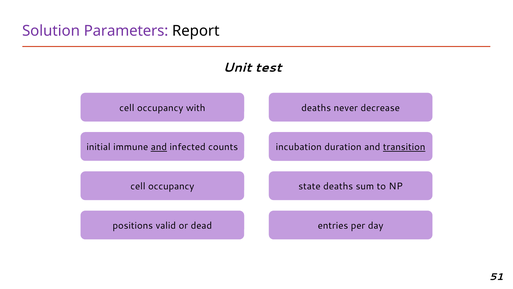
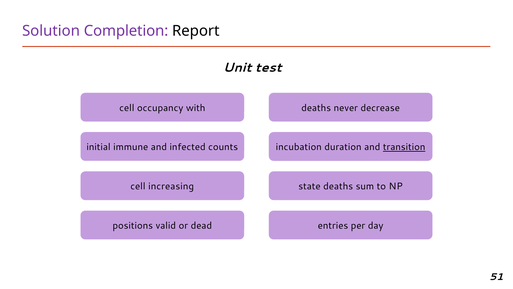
Parameters: Parameters -> Completion (126, 31)
and underline: present -> none (159, 147)
occupancy: occupancy -> increasing (171, 186)
